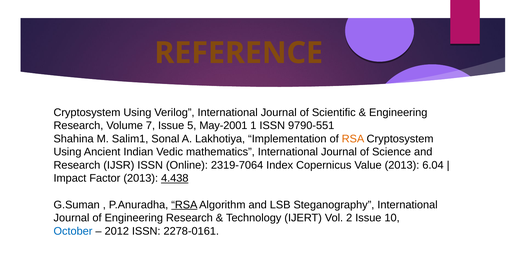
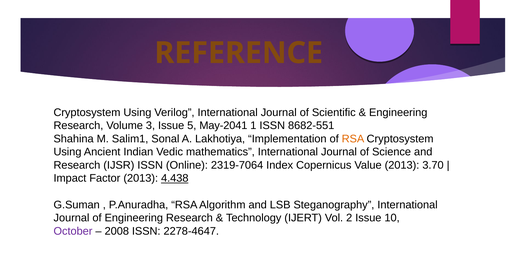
7: 7 -> 3 (150, 126)
May-2001: May-2001 -> May-2041 (223, 126)
9790-551: 9790-551 -> 8682-551 (311, 126)
6.04: 6.04 -> 3.70 (433, 165)
RSA underline: present -> none (184, 205)
October colour: blue -> purple (73, 231)
2012: 2012 -> 2008 (117, 231)
2278-0161: 2278-0161 -> 2278-4647 (191, 231)
